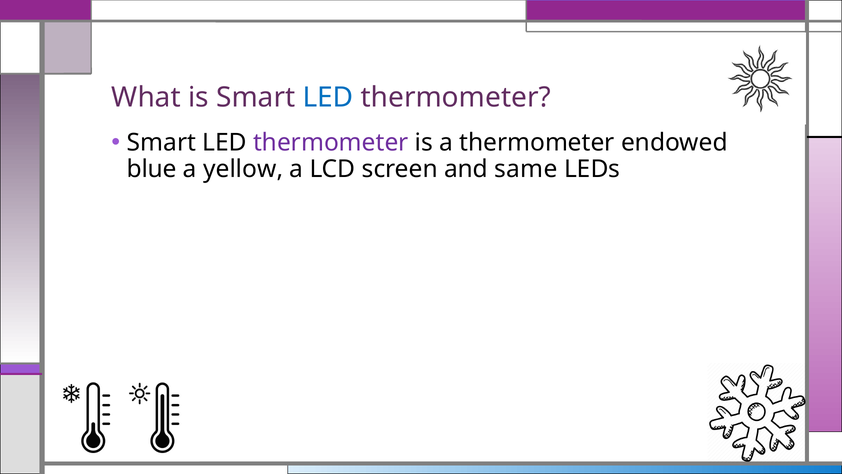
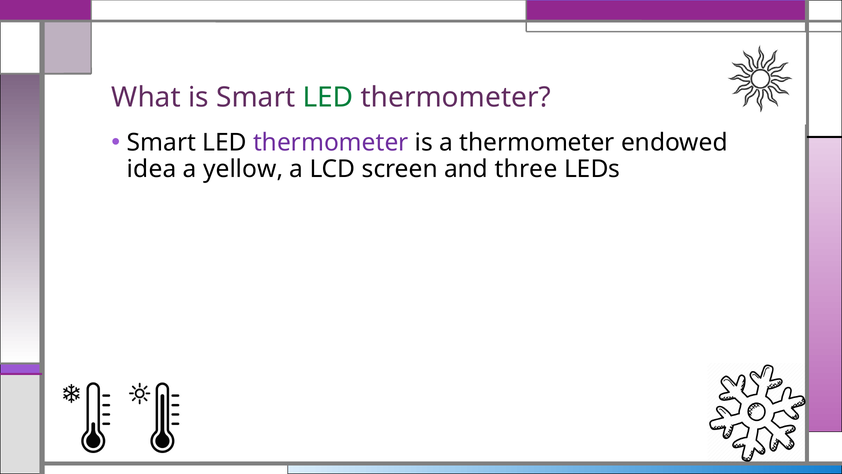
LED colour: blue -> green (328, 97)
blue: blue -> idea (152, 169)
same: same -> three (526, 169)
